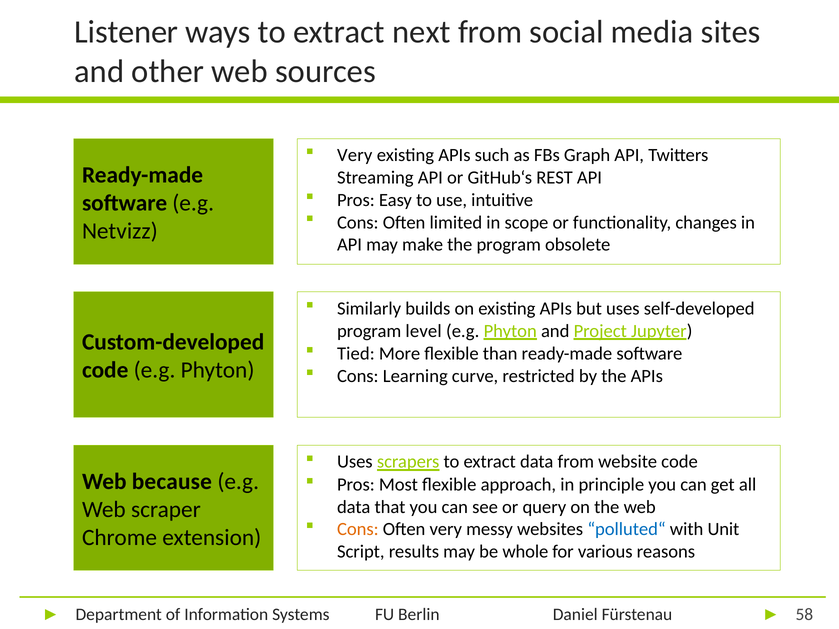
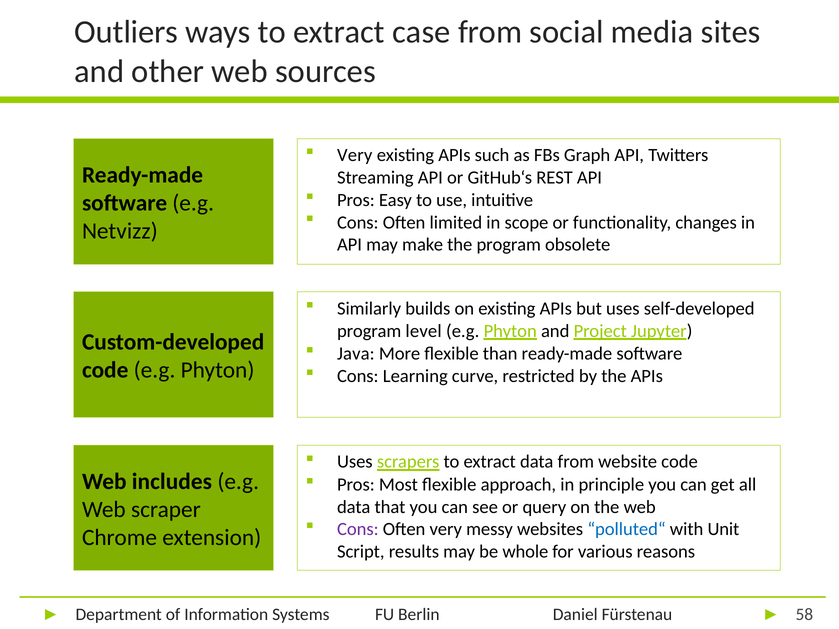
Listener: Listener -> Outliers (126, 32)
next: next -> case (421, 32)
Tied: Tied -> Java (356, 354)
because: because -> includes (172, 482)
Cons colour: orange -> purple (358, 530)
